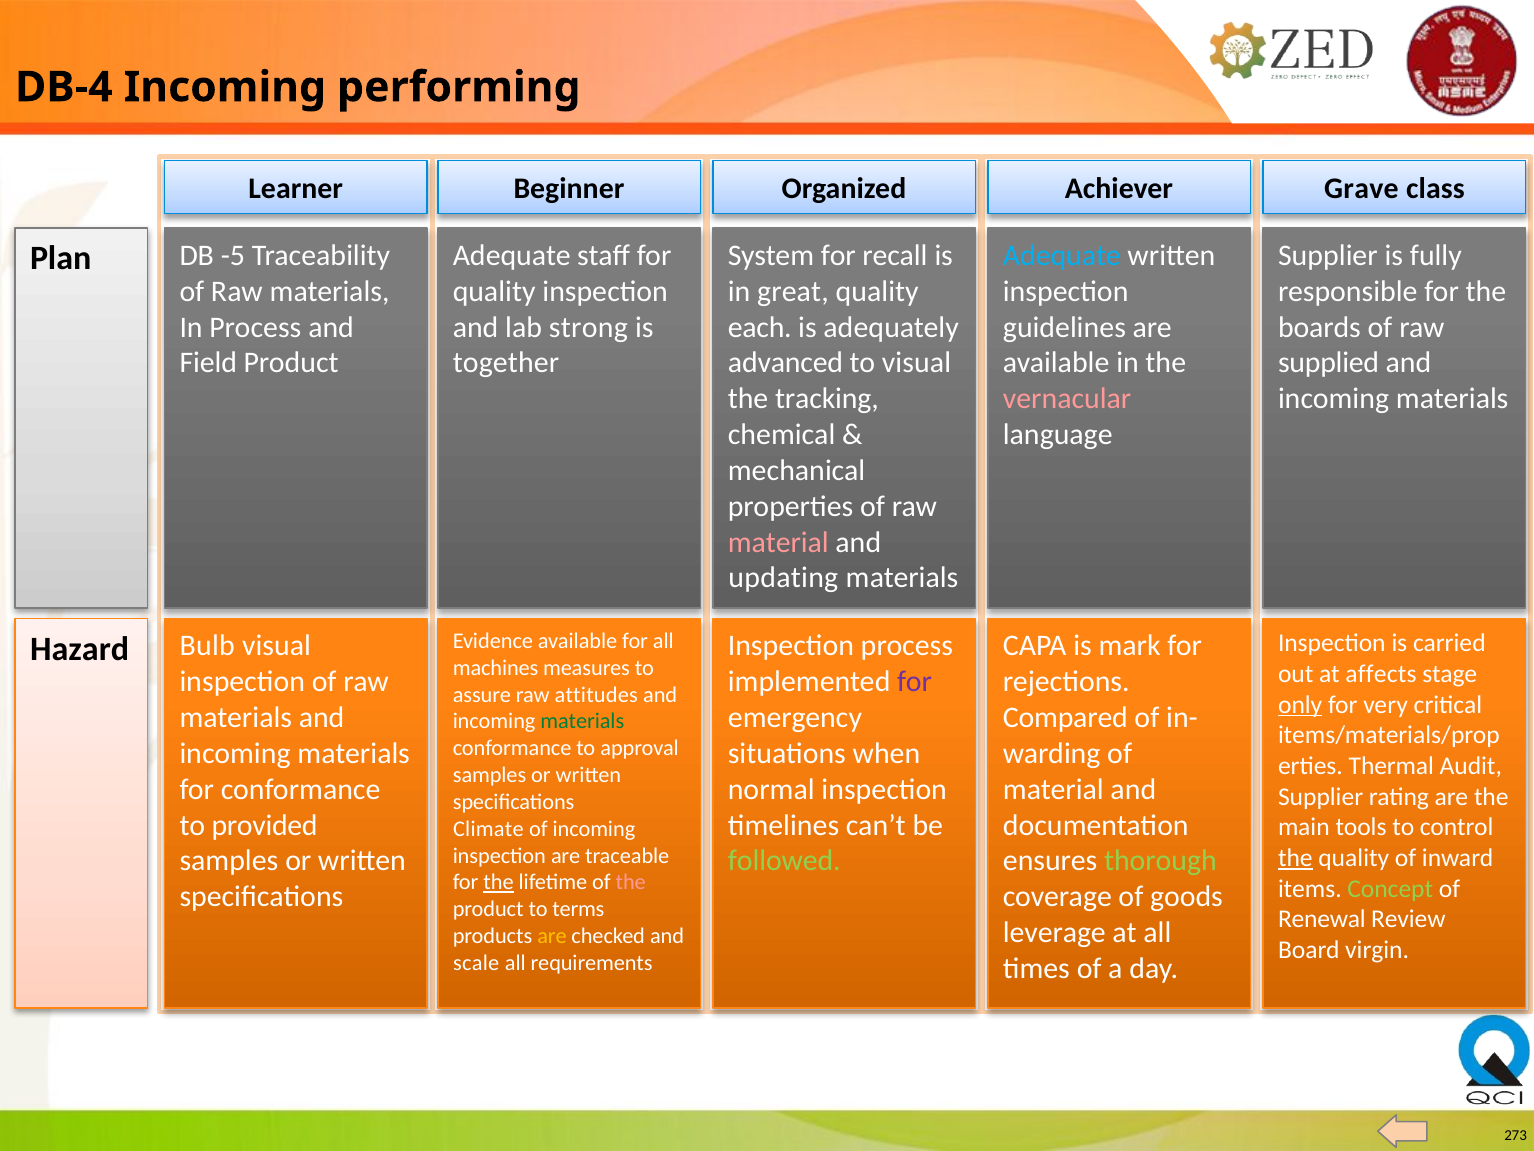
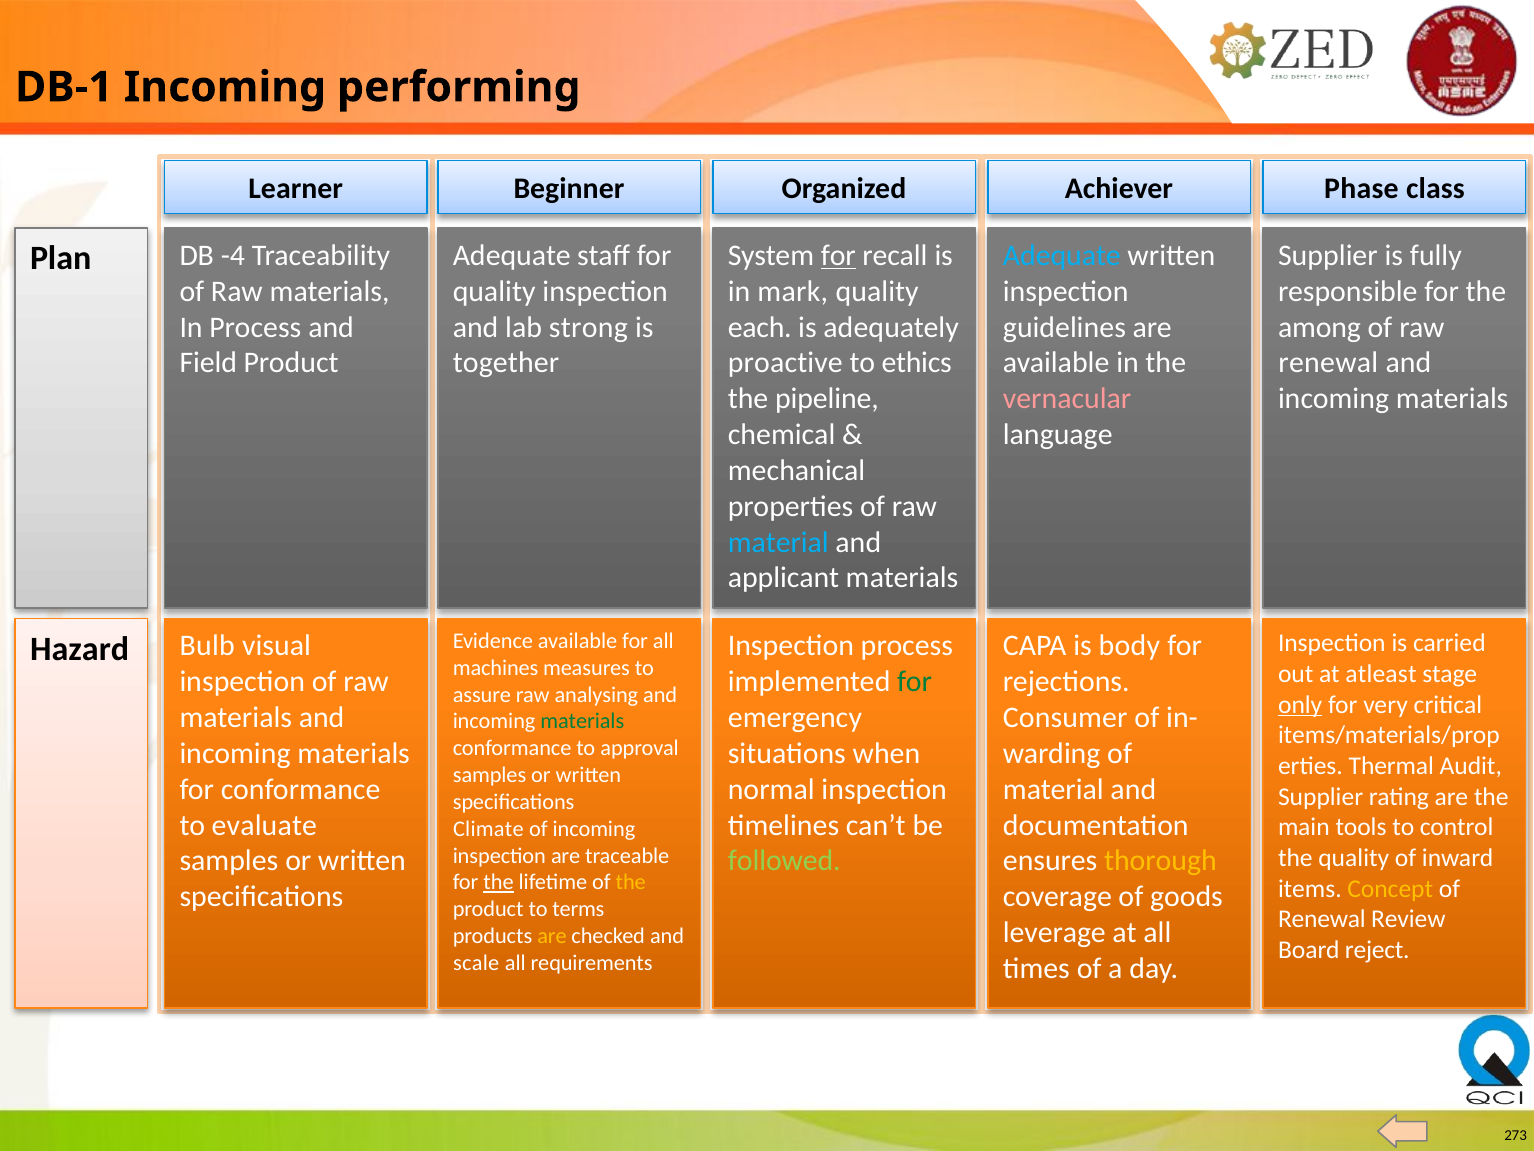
DB-4: DB-4 -> DB-1 (64, 87)
Grave: Grave -> Phase (1361, 189)
-5: -5 -> -4 (233, 256)
for underline: none -> present (838, 256)
great: great -> mark (793, 291)
boards: boards -> among (1319, 327)
advanced: advanced -> proactive (785, 363)
to visual: visual -> ethics (917, 363)
supplied: supplied -> renewal (1328, 363)
tracking: tracking -> pipeline (827, 399)
material colour: pink -> light blue (778, 542)
updating: updating -> applicant (784, 578)
mark: mark -> body (1129, 646)
affects: affects -> atleast (1381, 674)
for colour: purple -> green (914, 682)
attitudes: attitudes -> analysing (596, 694)
Compared: Compared -> Consumer (1065, 717)
provided: provided -> evaluate (264, 825)
the underline: present -> none (1295, 858)
thorough colour: light green -> yellow (1160, 861)
the colour: pink -> yellow (631, 882)
Concept colour: light green -> yellow (1390, 888)
virgin: virgin -> reject (1377, 950)
